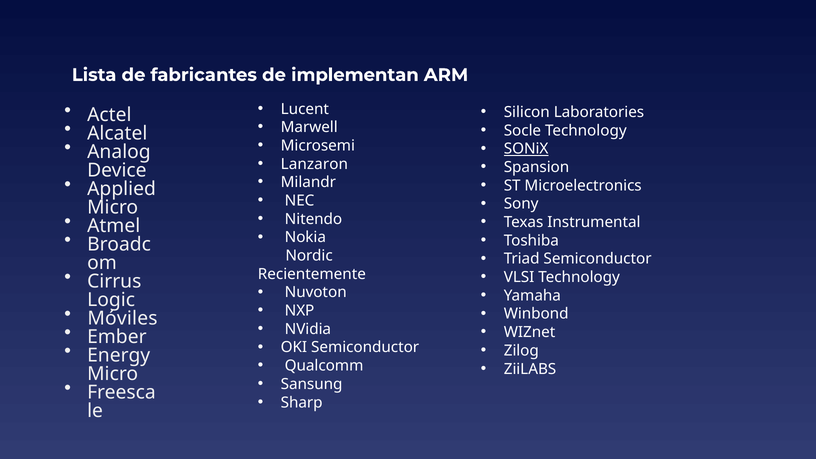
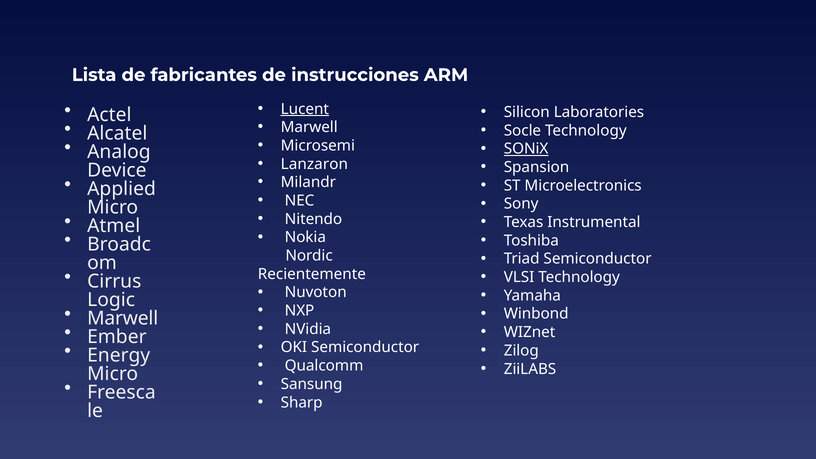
implementan: implementan -> instrucciones (355, 75)
Lucent underline: none -> present (305, 109)
Móviles: Móviles -> Marwell (123, 319)
